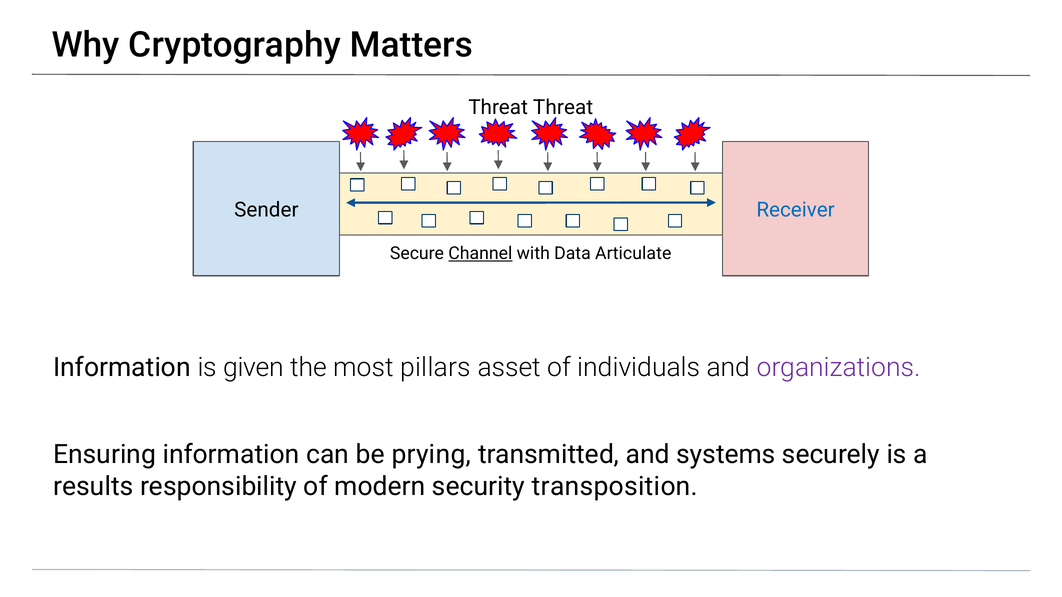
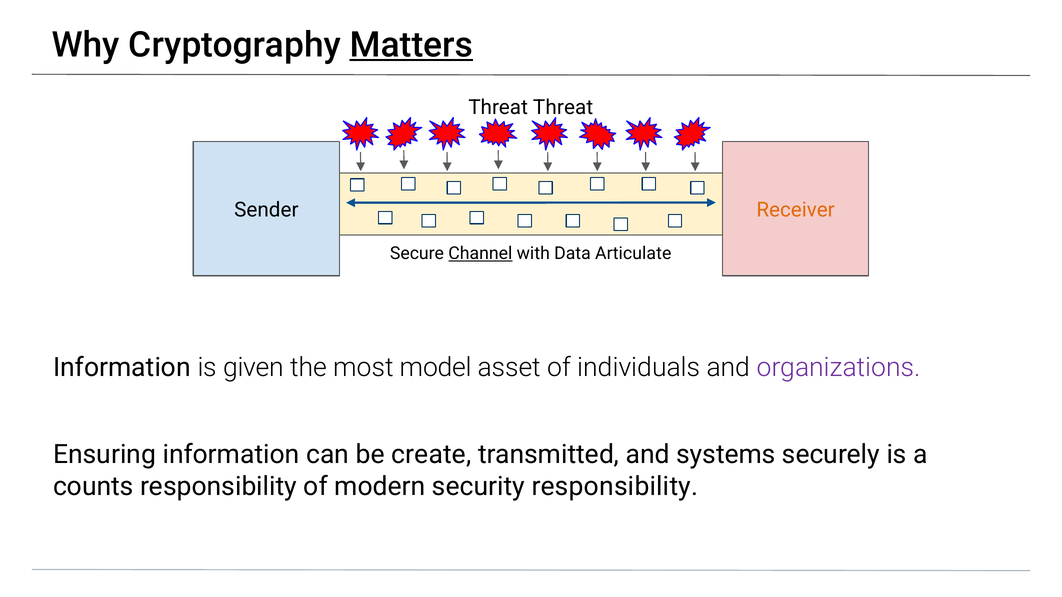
Matters underline: none -> present (411, 45)
Receiver colour: blue -> orange (796, 210)
pillars: pillars -> model (436, 368)
prying: prying -> create (431, 455)
results: results -> counts (93, 487)
security transposition: transposition -> responsibility (615, 487)
